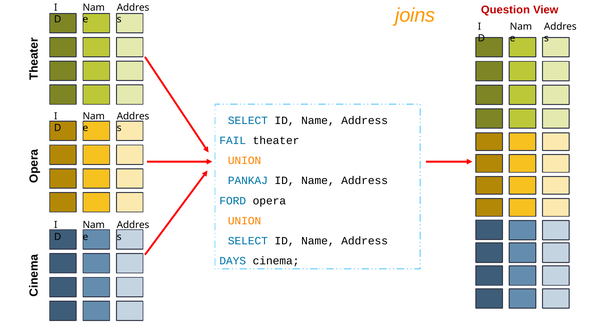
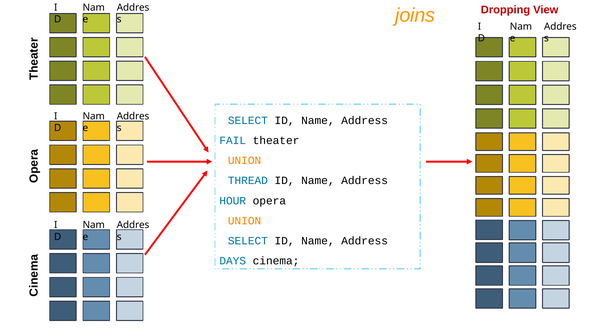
Question: Question -> Dropping (505, 10)
PANKAJ: PANKAJ -> THREAD (248, 180)
FORD: FORD -> HOUR (233, 200)
